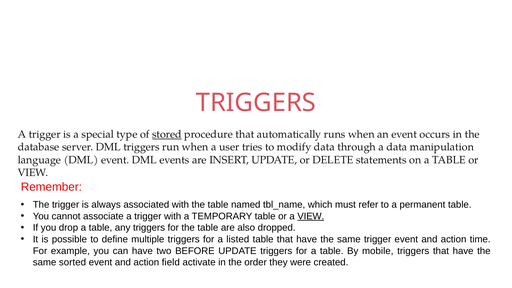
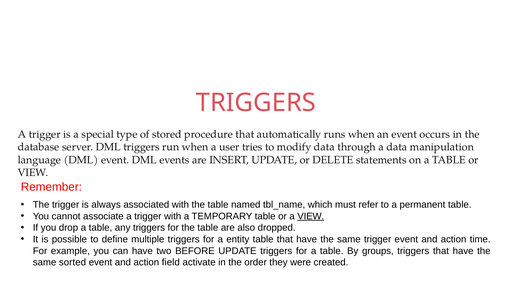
stored underline: present -> none (167, 134)
listed: listed -> entity (238, 239)
mobile: mobile -> groups (378, 251)
